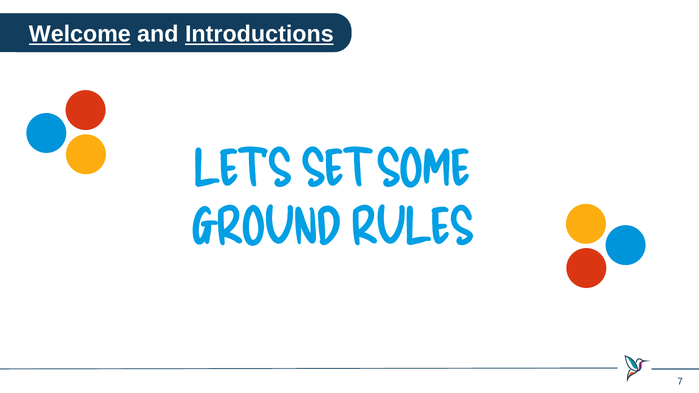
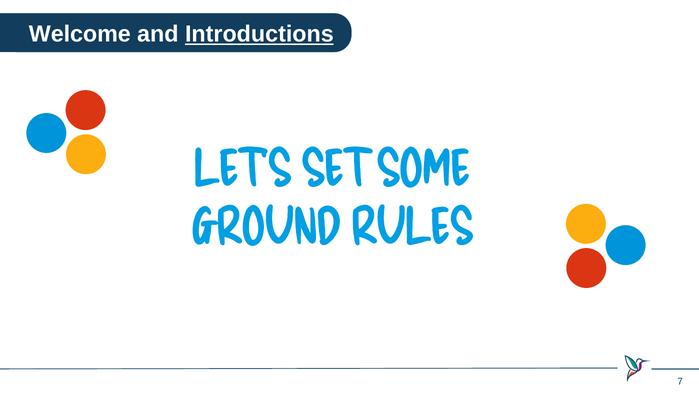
Welcome underline: present -> none (80, 34)
